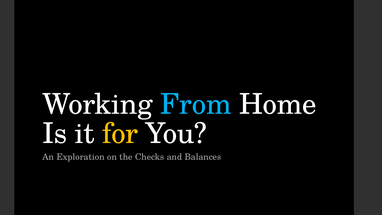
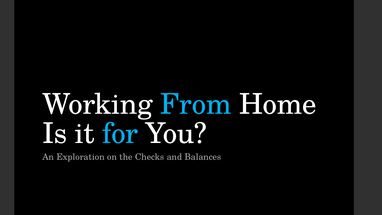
for colour: yellow -> light blue (120, 134)
